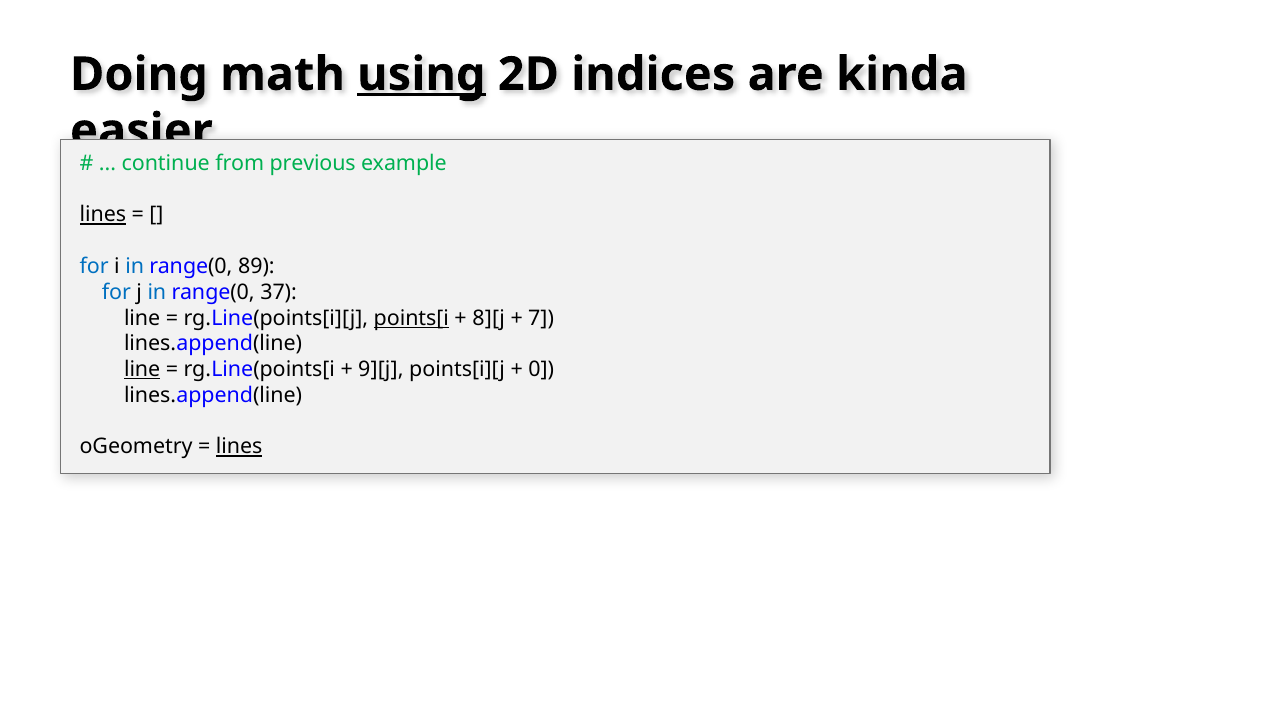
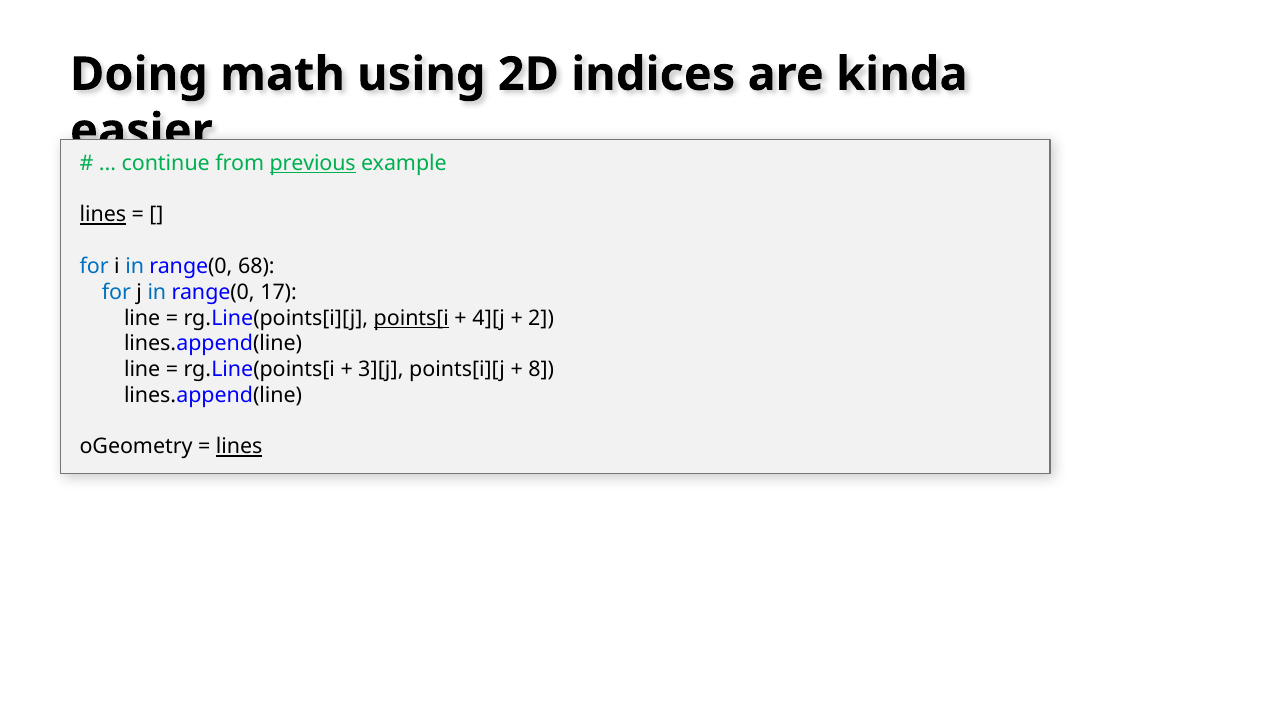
using underline: present -> none (421, 74)
previous underline: none -> present (313, 163)
89: 89 -> 68 (256, 266)
37: 37 -> 17 (279, 292)
8][j: 8][j -> 4][j (489, 318)
7: 7 -> 2 (541, 318)
line underline: present -> none (142, 369)
9][j: 9][j -> 3][j (381, 369)
0: 0 -> 8 (541, 369)
